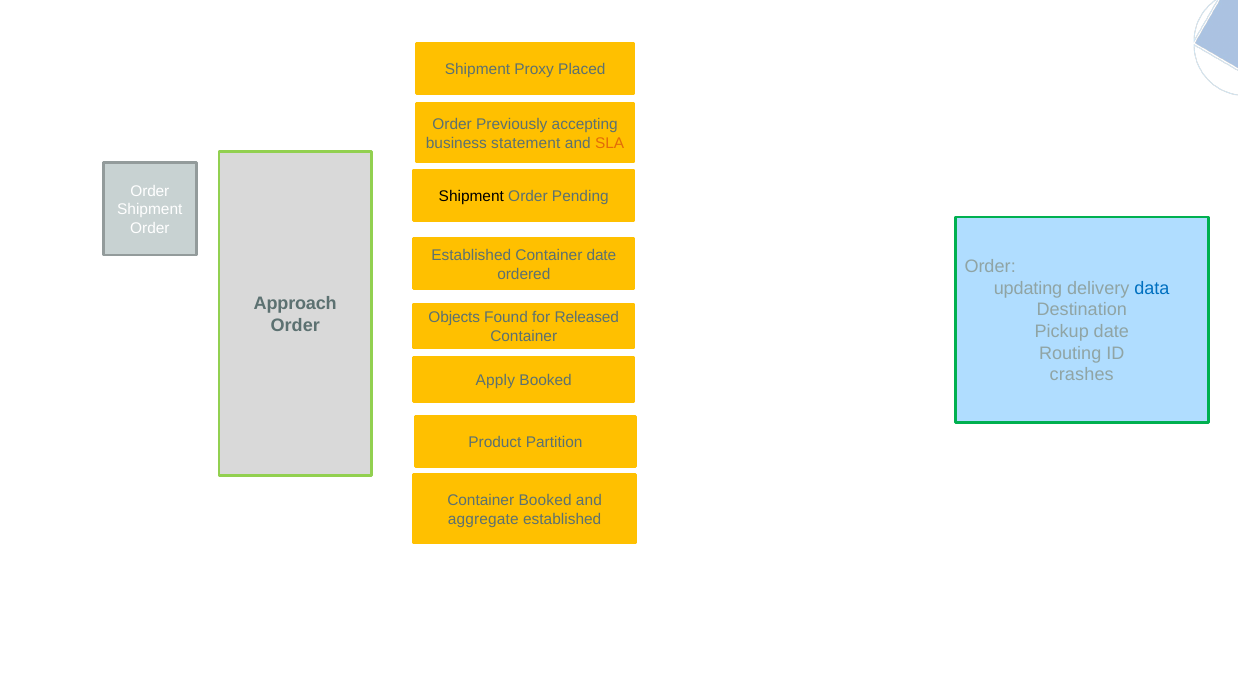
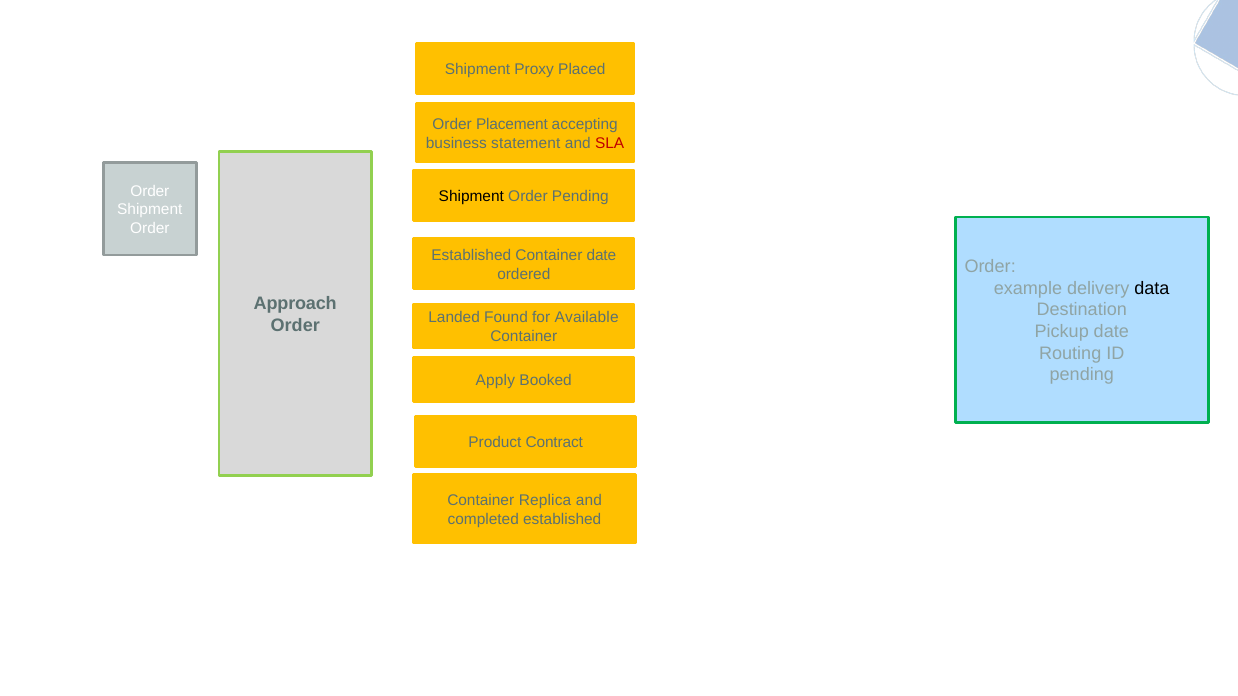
Previously: Previously -> Placement (512, 125)
SLA colour: orange -> red (610, 143)
updating: updating -> example (1028, 289)
data colour: blue -> black (1152, 289)
Objects: Objects -> Landed (454, 318)
Released: Released -> Available (587, 318)
crashes: crashes -> pending (1082, 375)
Partition: Partition -> Contract (554, 443)
Container Booked: Booked -> Replica (545, 501)
aggregate: aggregate -> completed (483, 519)
